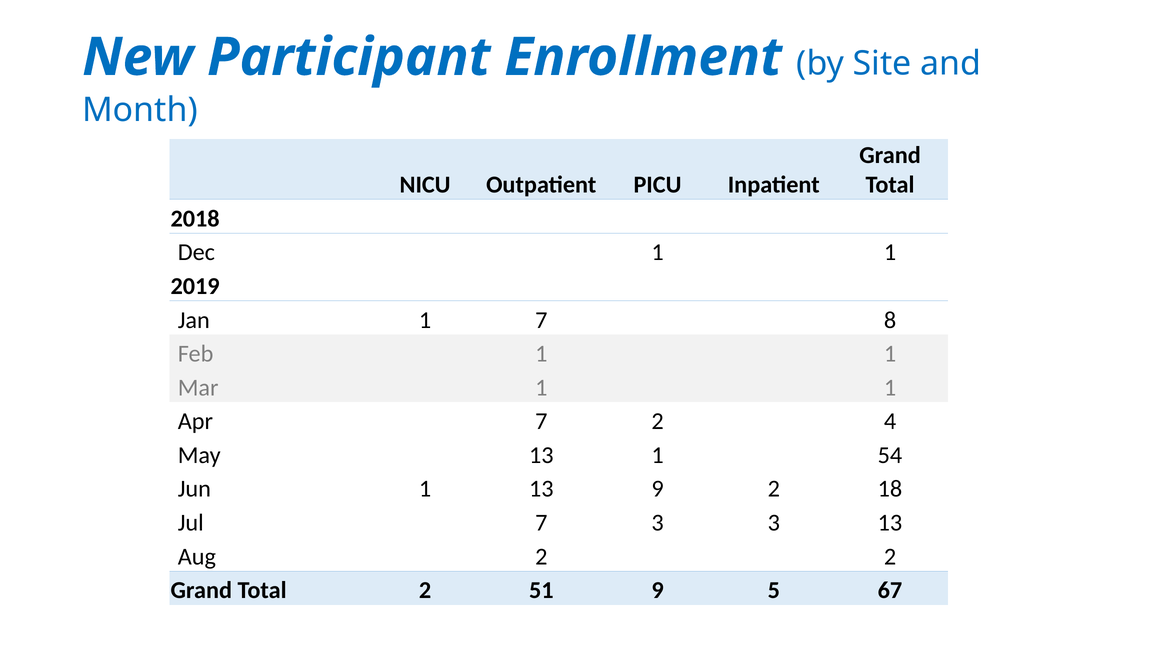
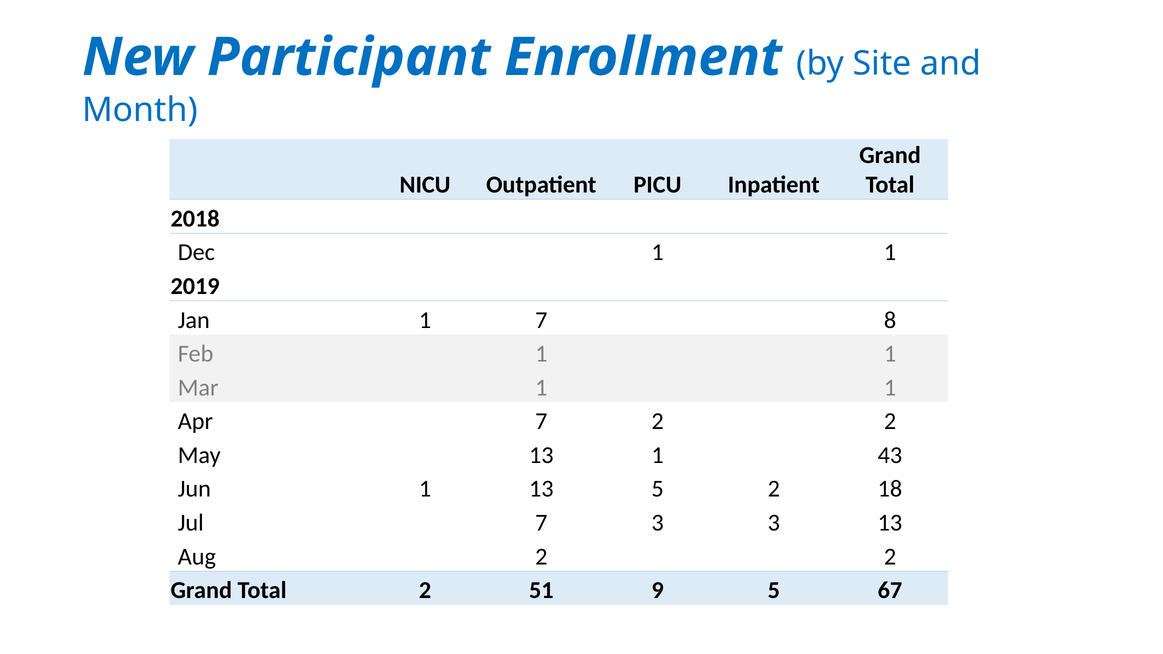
7 2 4: 4 -> 2 (890, 421)
54: 54 -> 43 (890, 455)
13 9: 9 -> 5 (658, 489)
